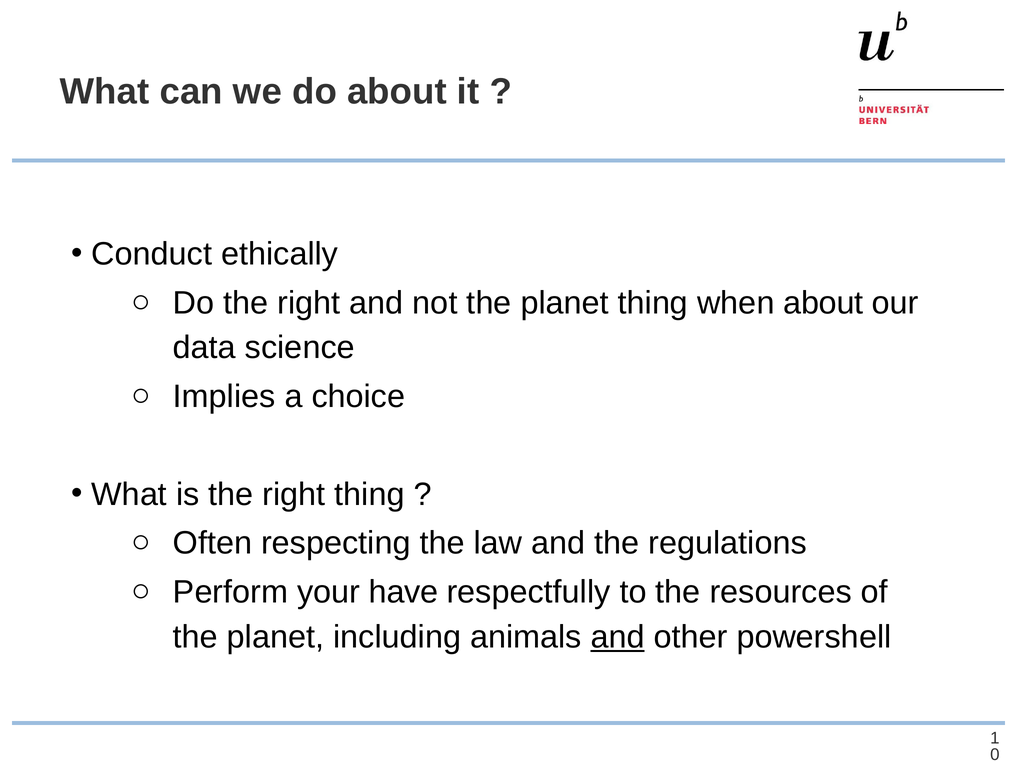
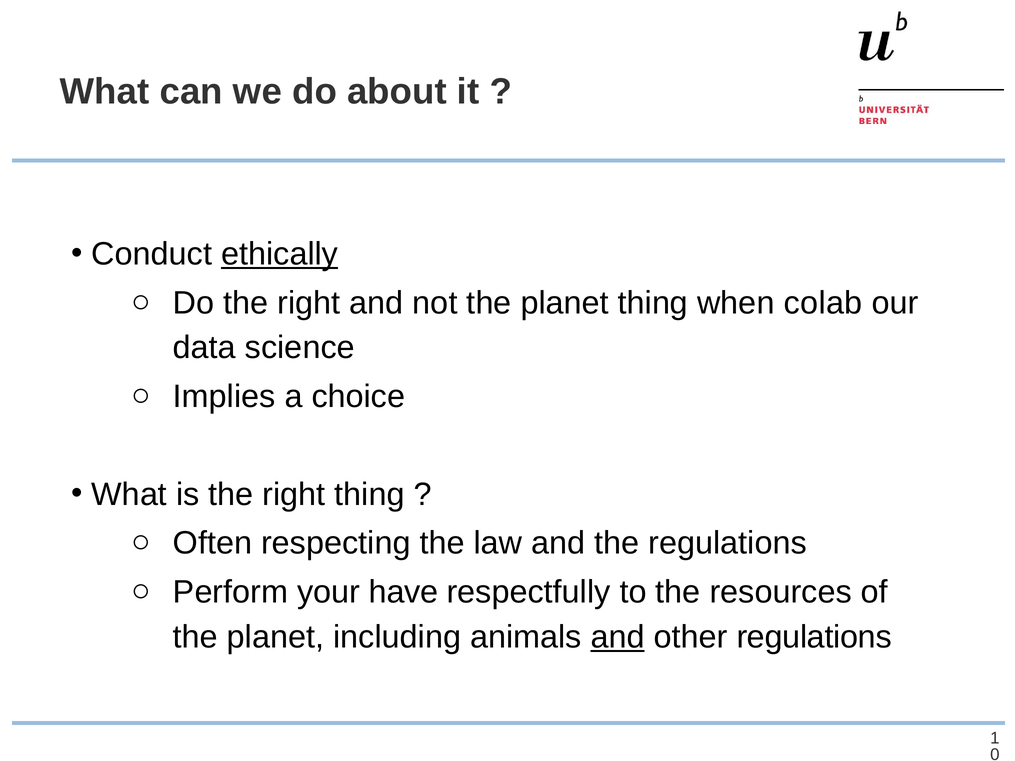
ethically underline: none -> present (280, 254)
when about: about -> colab (823, 303)
other powershell: powershell -> regulations (814, 637)
